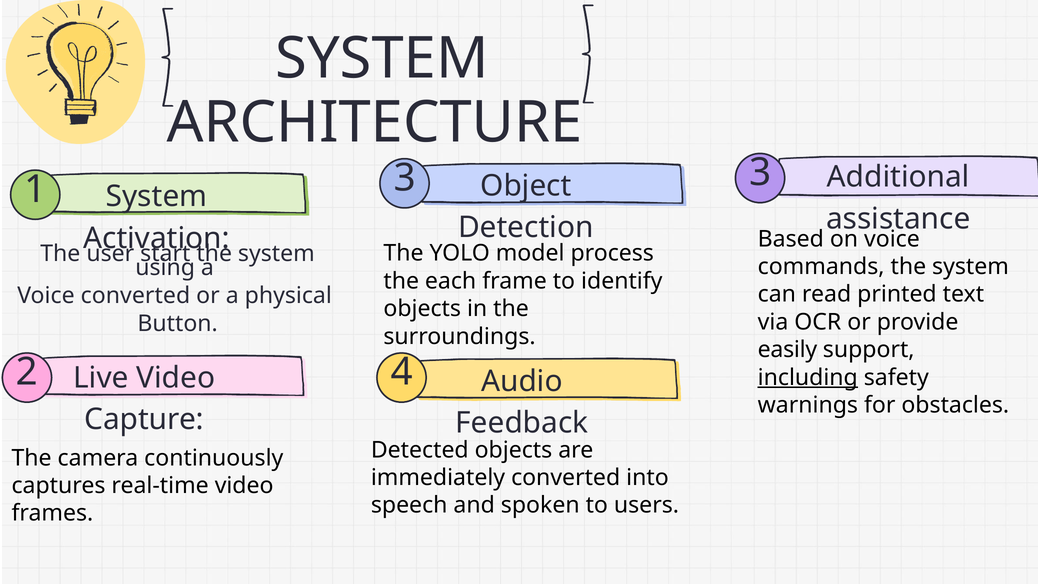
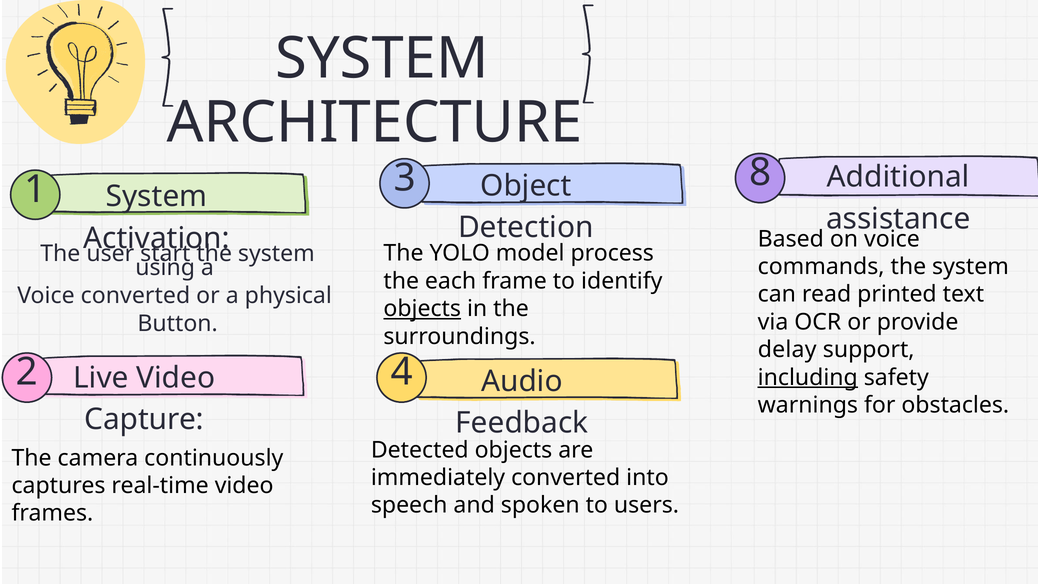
1 3: 3 -> 8 (760, 173)
objects underline: none -> present (422, 309)
easily: easily -> delay (787, 350)
